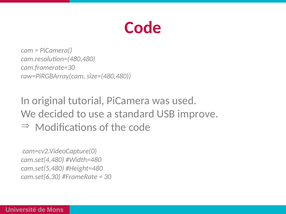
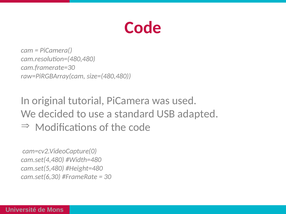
improve: improve -> adapted (198, 114)
